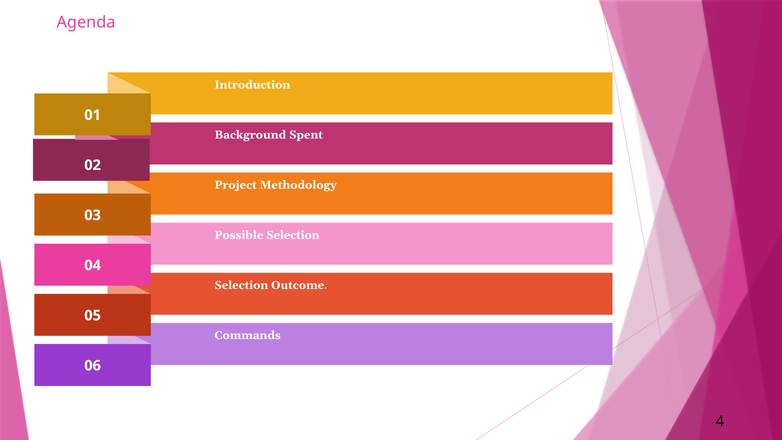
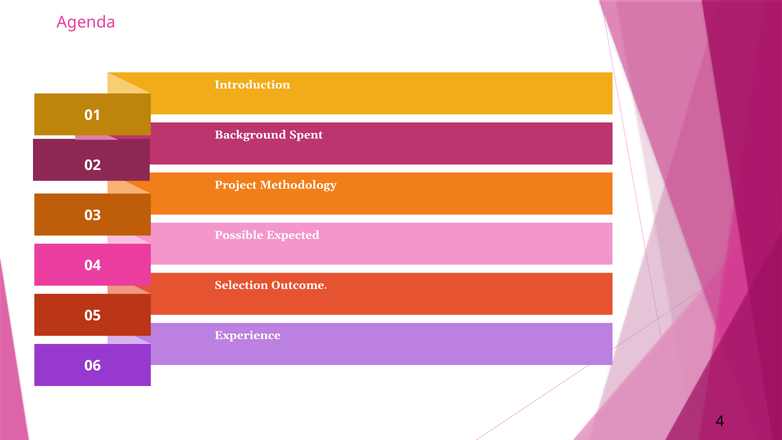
Possible Selection: Selection -> Expected (293, 235)
Commands: Commands -> Experience (248, 335)
